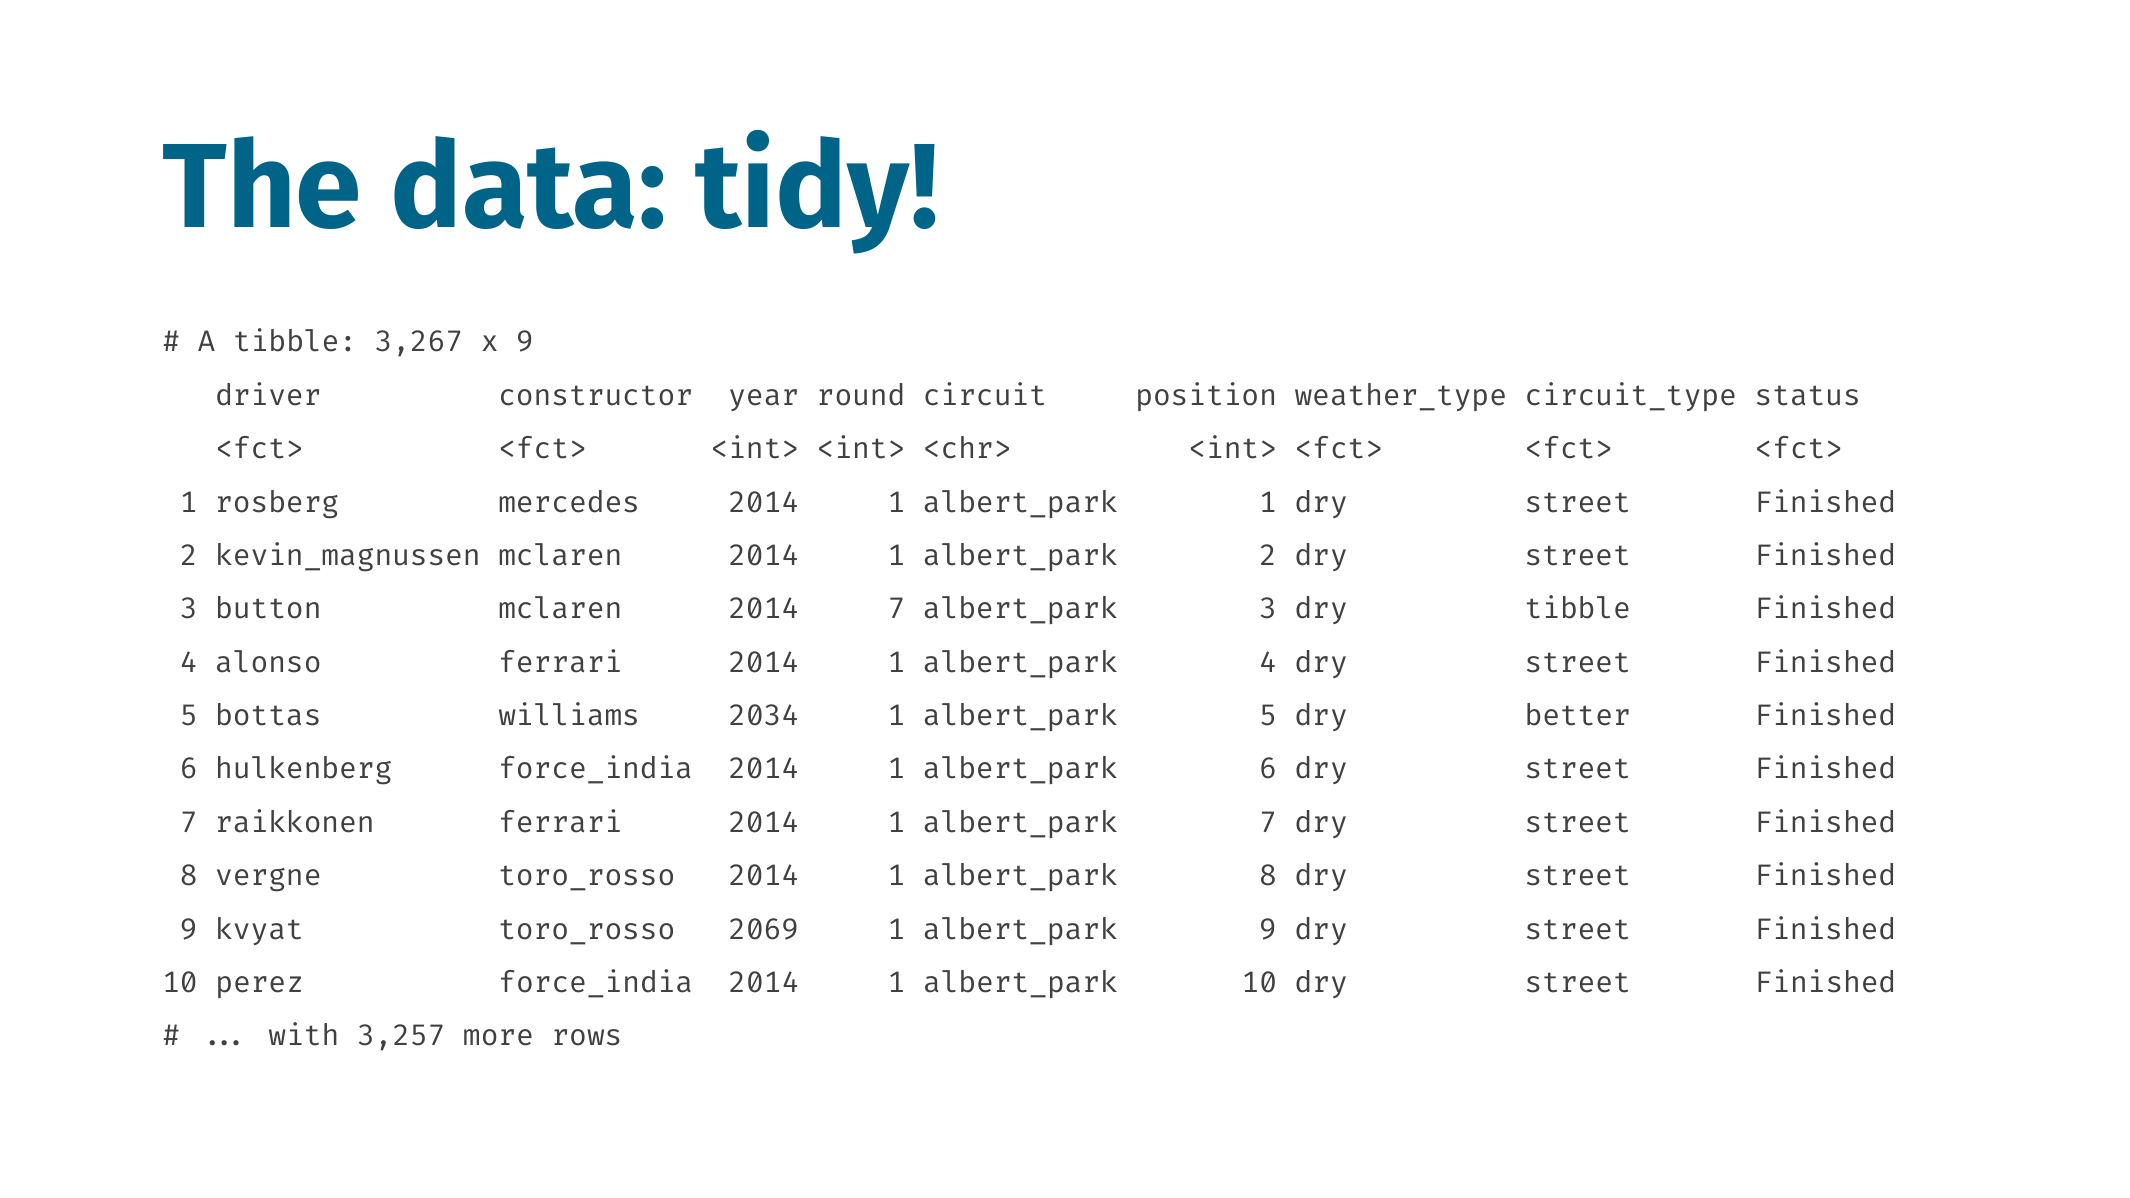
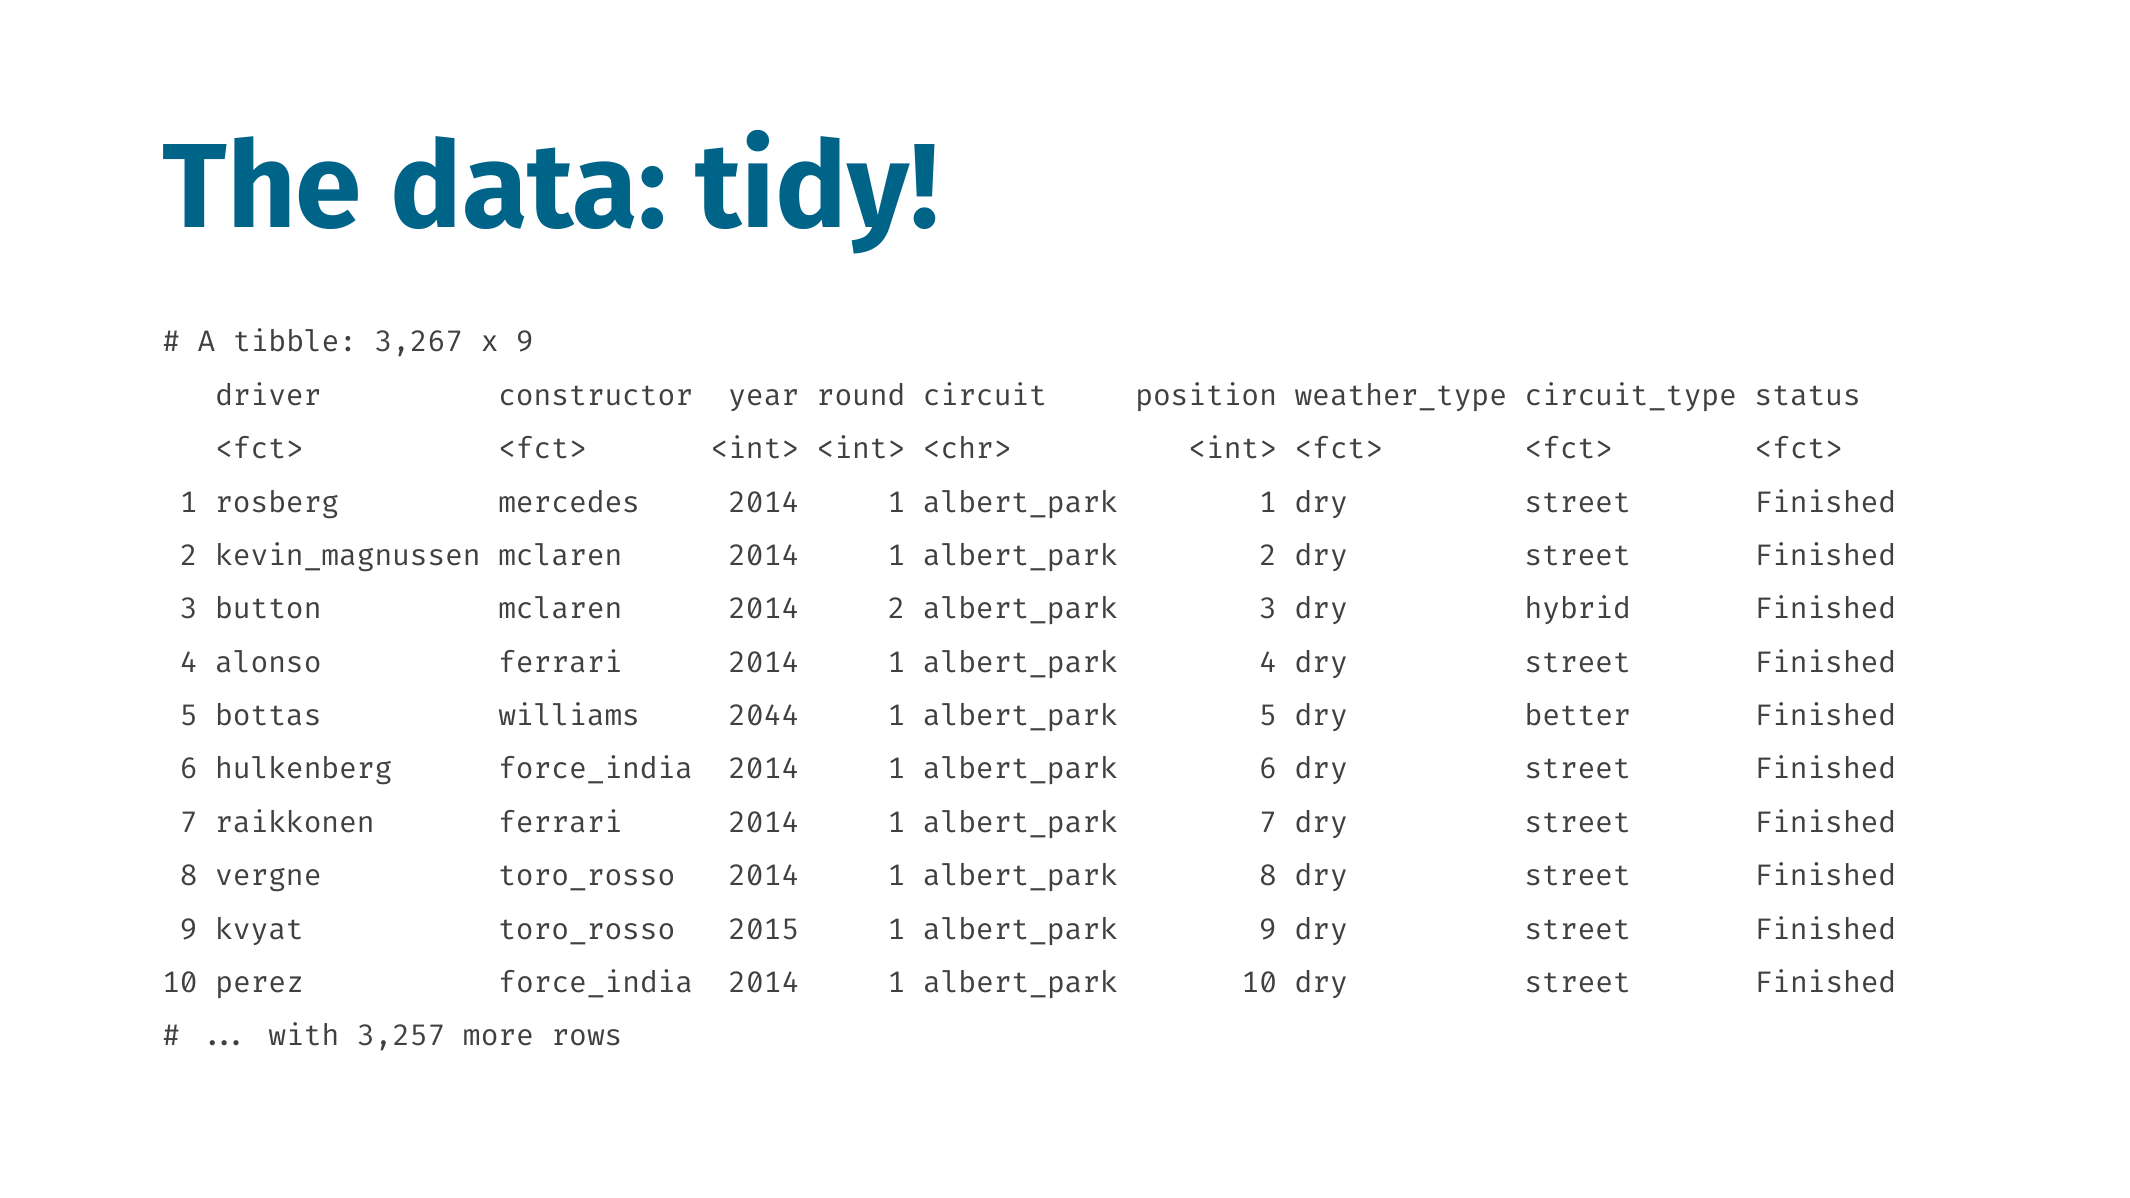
2014 7: 7 -> 2 (896, 609)
dry tibble: tibble -> hybrid (1578, 609)
2034: 2034 -> 2044 (764, 716)
2069: 2069 -> 2015 (764, 930)
